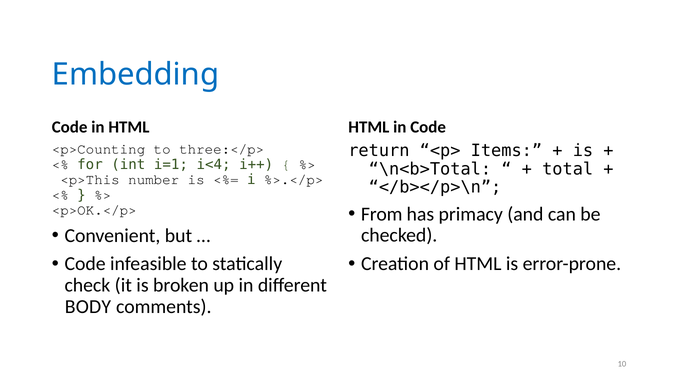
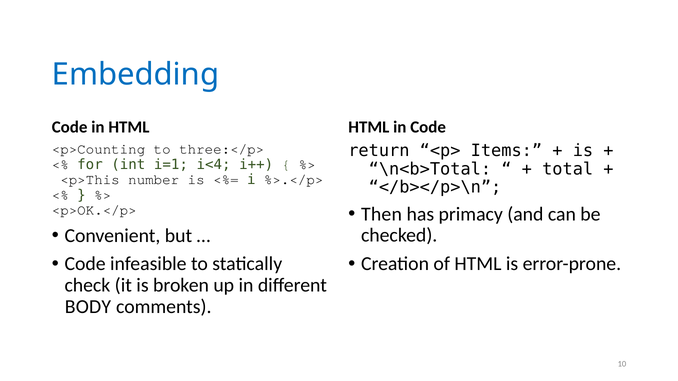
From: From -> Then (381, 214)
